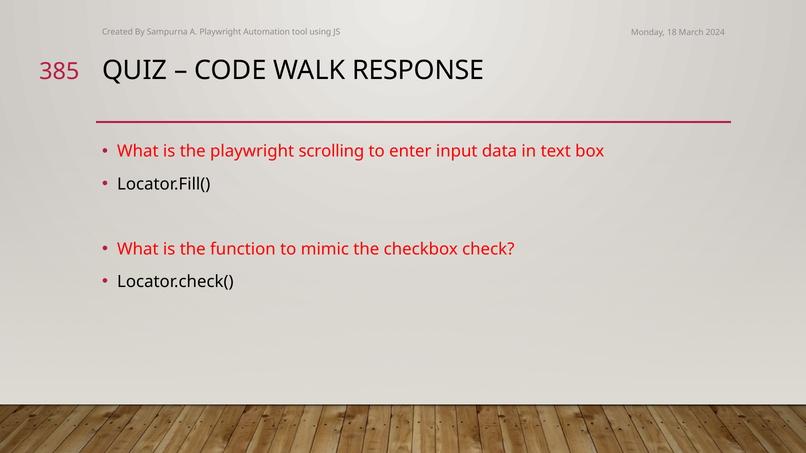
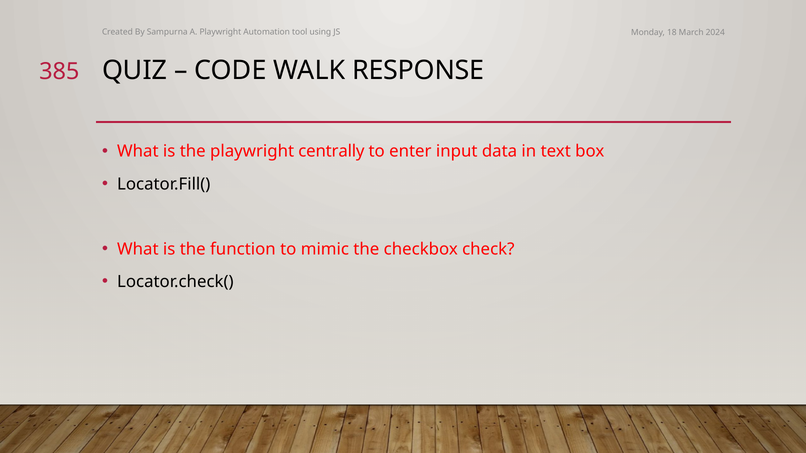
scrolling: scrolling -> centrally (331, 152)
